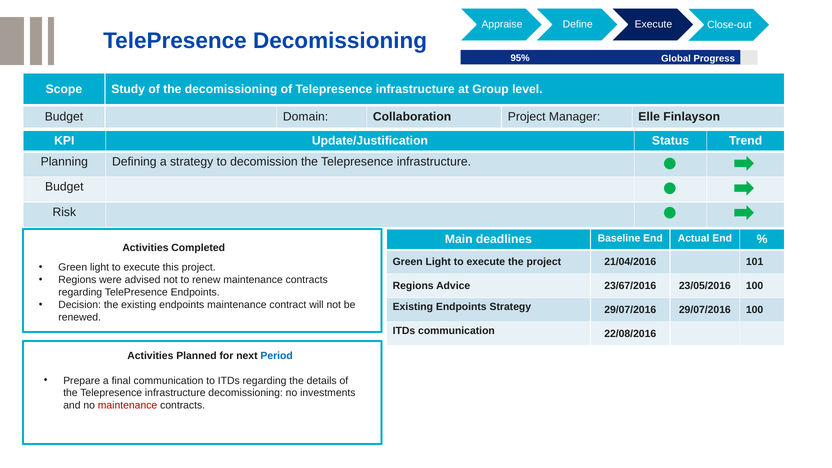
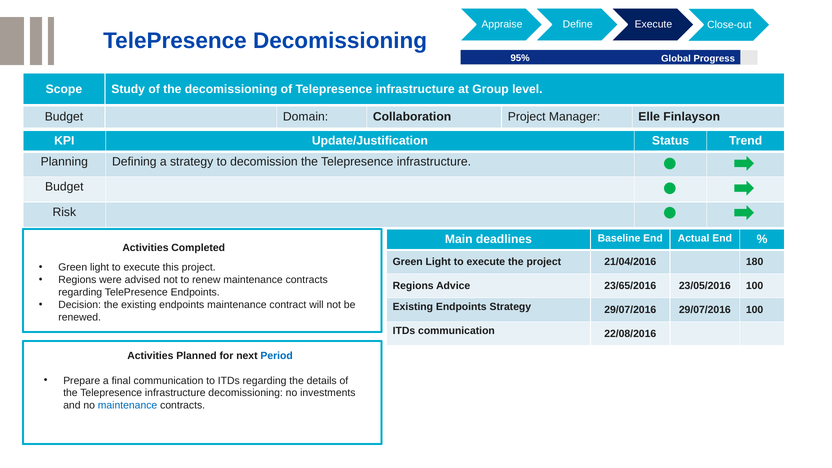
101: 101 -> 180 (755, 262)
23/67/2016: 23/67/2016 -> 23/65/2016 (630, 286)
maintenance colour: red -> blue (128, 406)
